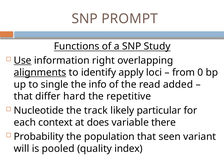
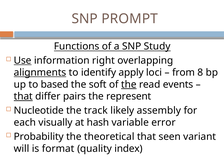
0: 0 -> 8 (200, 72)
single: single -> based (55, 84)
info: info -> soft (98, 84)
the underline: none -> present (129, 84)
added: added -> events (178, 84)
that underline: none -> present (23, 96)
hard: hard -> pairs (75, 96)
repetitive: repetitive -> represent (129, 96)
particular: particular -> assembly (159, 111)
context: context -> visually (56, 122)
does: does -> hash (98, 122)
there: there -> error (164, 122)
population: population -> theoretical (109, 137)
pooled: pooled -> format (58, 149)
